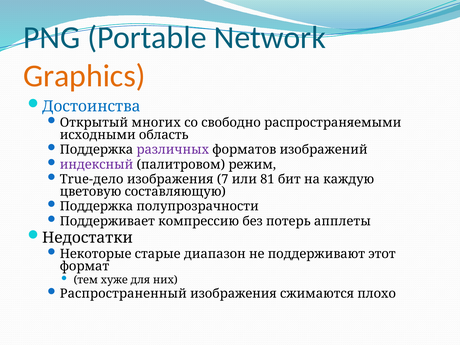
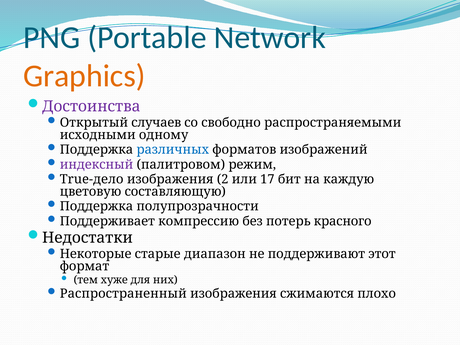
Достоинства colour: blue -> purple (91, 106)
многих: многих -> случаев (156, 123)
область: область -> одному (164, 135)
различных colour: purple -> blue (173, 150)
7: 7 -> 2 (223, 179)
81: 81 -> 17 (267, 179)
апплеты: апплеты -> красного (343, 221)
